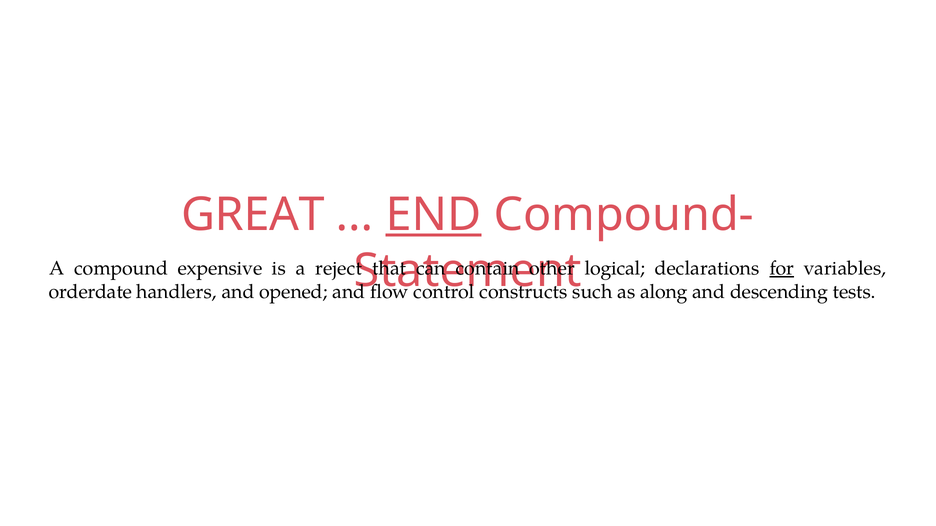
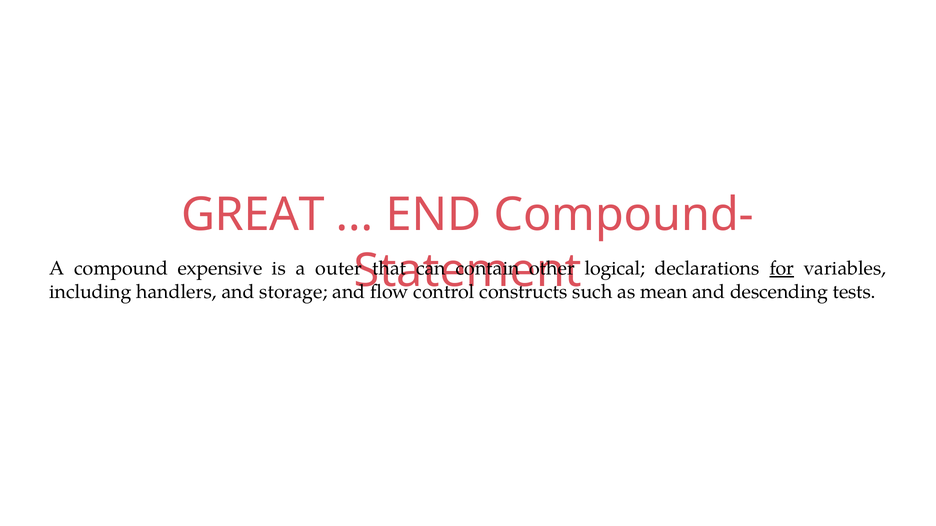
END underline: present -> none (434, 215)
reject: reject -> outer (339, 269)
orderdate: orderdate -> including (90, 292)
opened: opened -> storage (293, 292)
along: along -> mean (664, 292)
